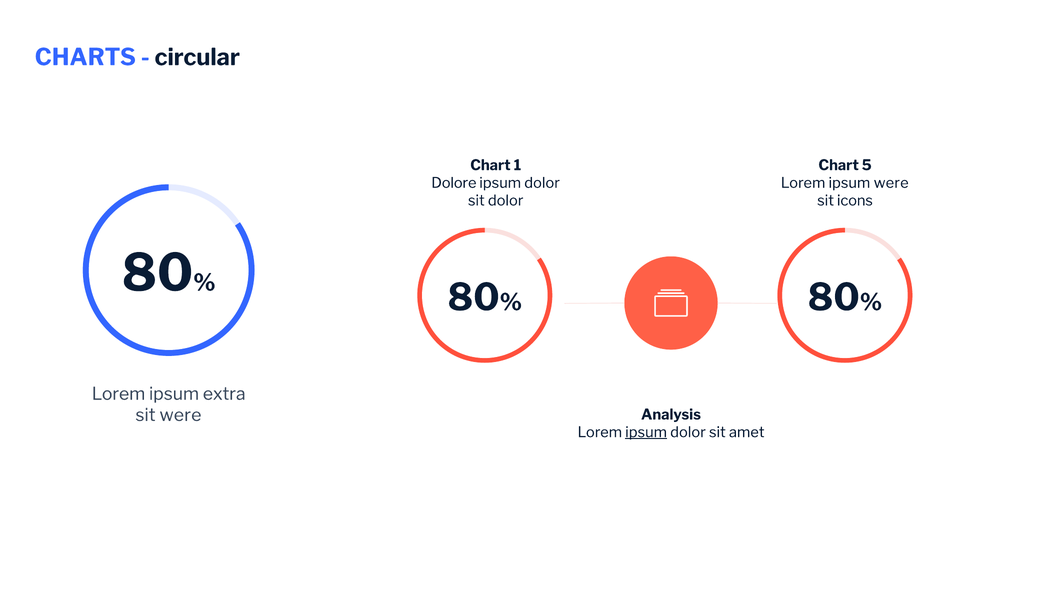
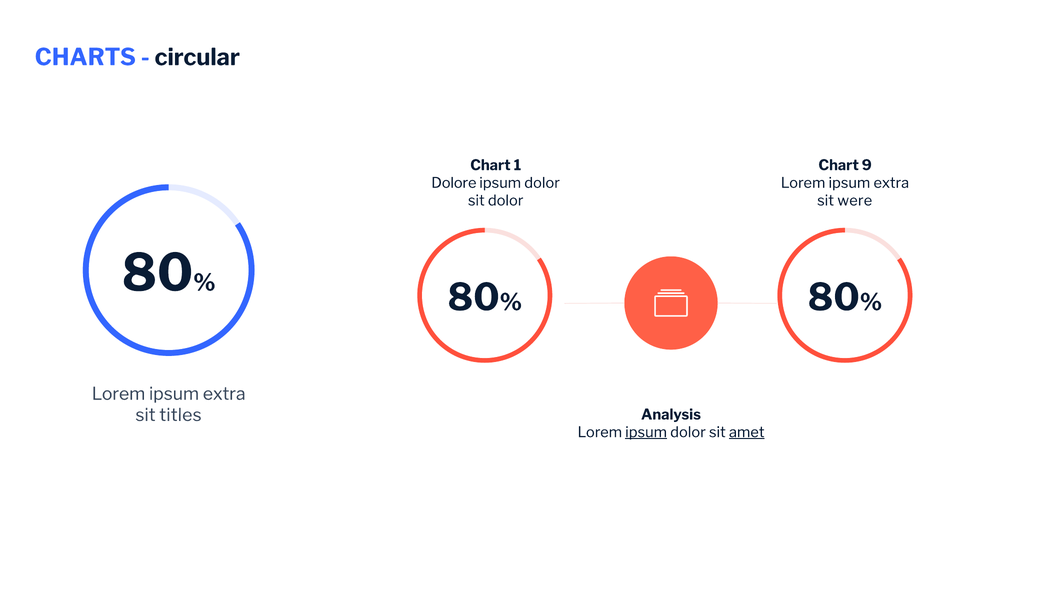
5: 5 -> 9 (867, 165)
were: were -> extra (891, 183)
icons: icons -> were (855, 201)
sit were: were -> titles (180, 415)
amet underline: none -> present (747, 432)
